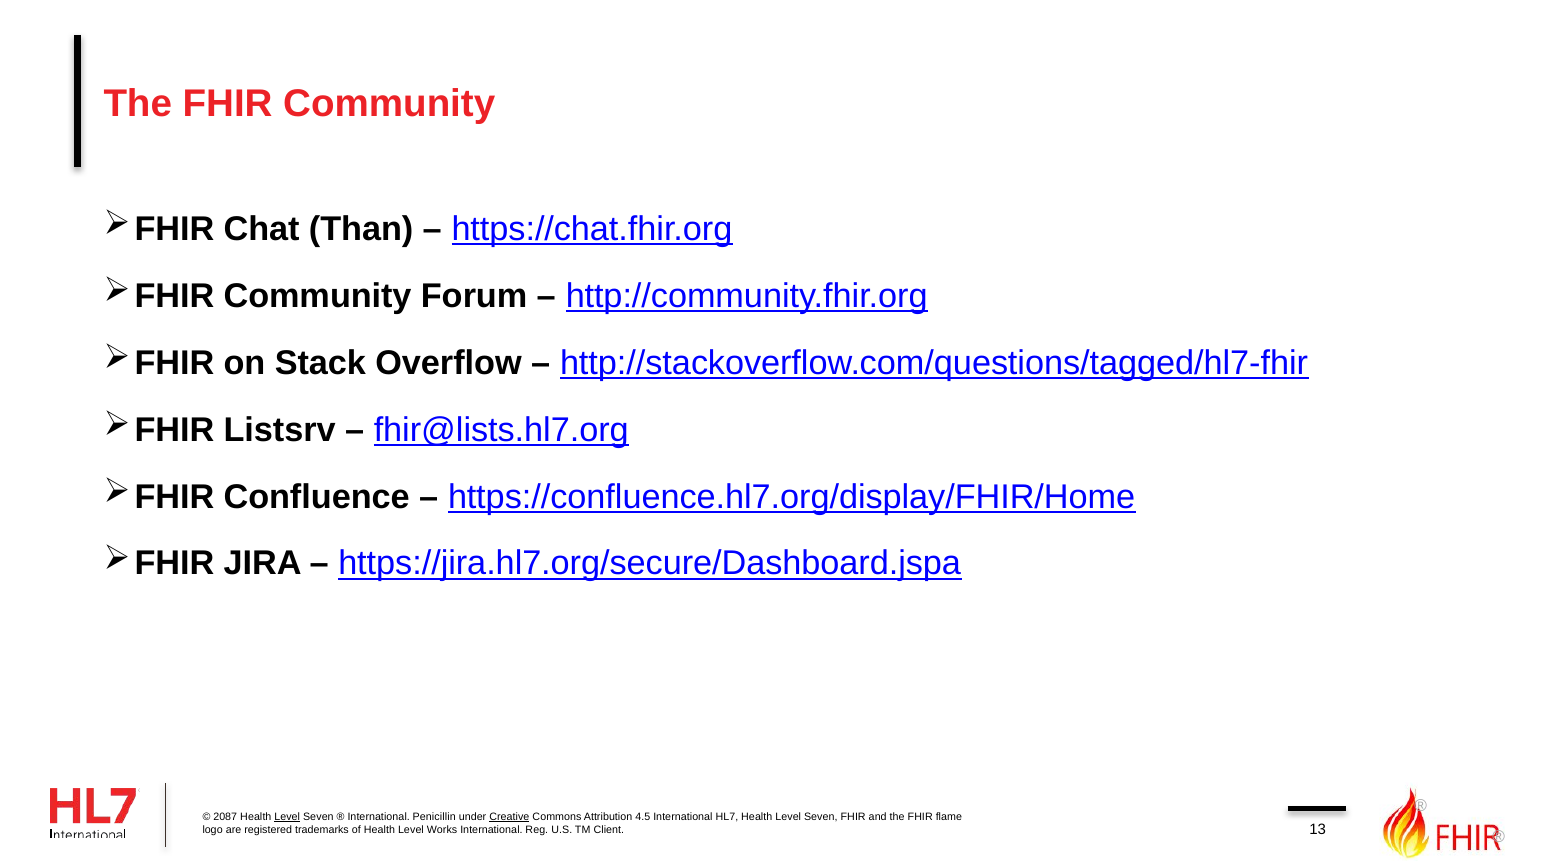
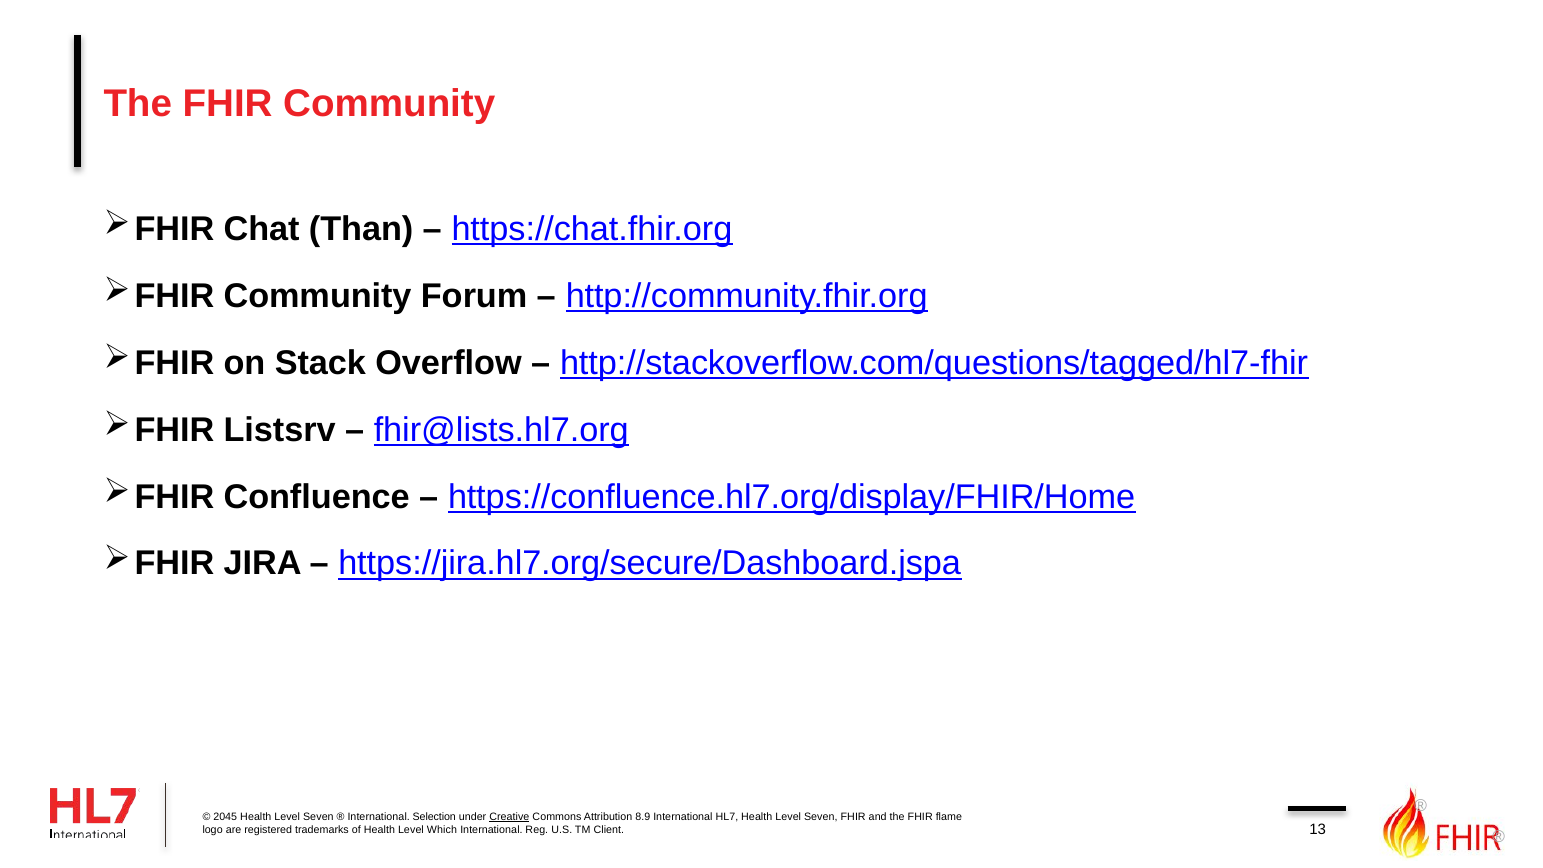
2087: 2087 -> 2045 (225, 817)
Level underline: present -> none (287, 817)
Penicillin: Penicillin -> Selection (434, 817)
4.5: 4.5 -> 8.9 (643, 817)
Works: Works -> Which (442, 830)
